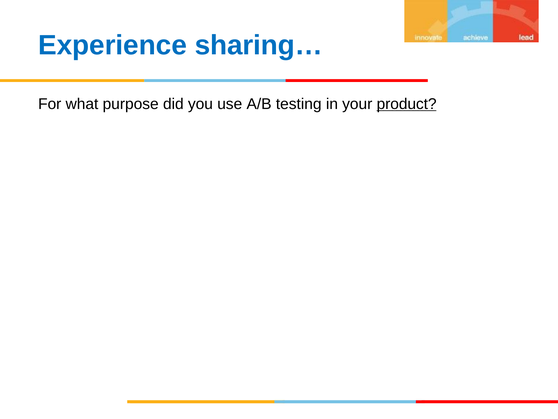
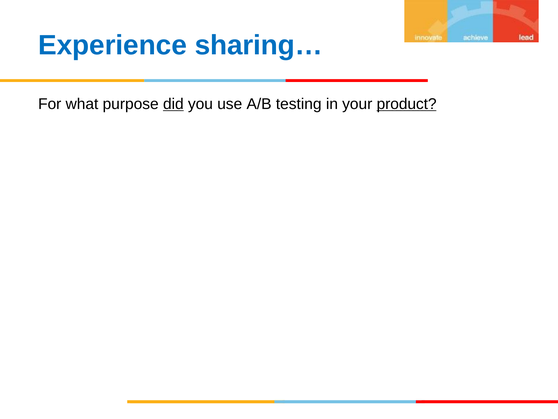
did underline: none -> present (173, 104)
